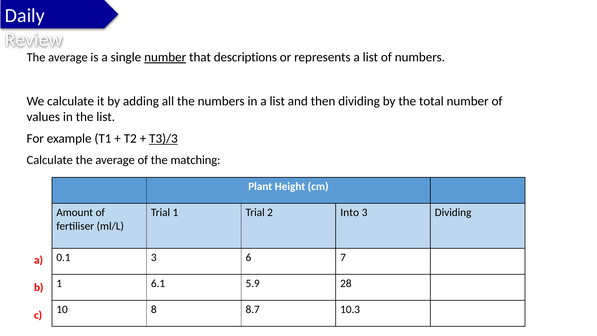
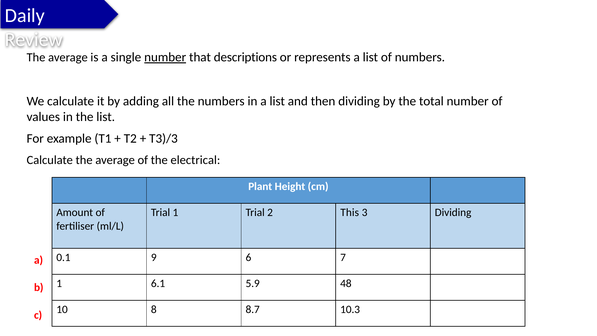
T3)/3 underline: present -> none (163, 139)
matching: matching -> electrical (195, 160)
Into: Into -> This (350, 212)
0.1 3: 3 -> 9 (154, 257)
28: 28 -> 48 (346, 283)
